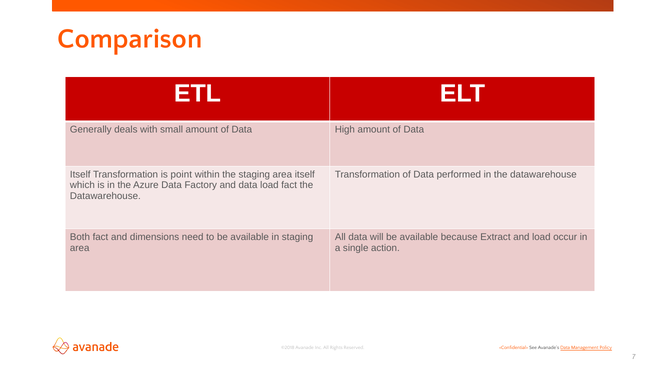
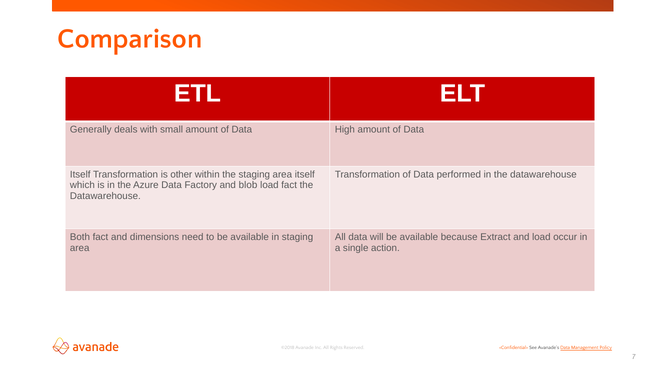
point: point -> other (181, 175)
and data: data -> blob (248, 186)
